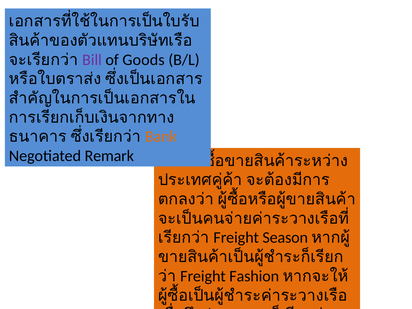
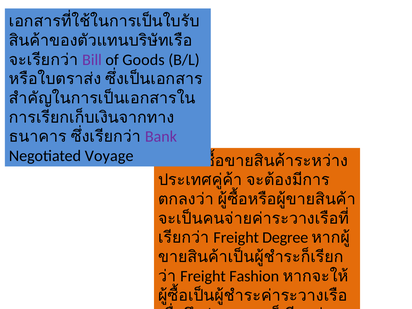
Bank colour: orange -> purple (161, 137)
Remark: Remark -> Voyage (109, 156)
Season: Season -> Degree (285, 238)
